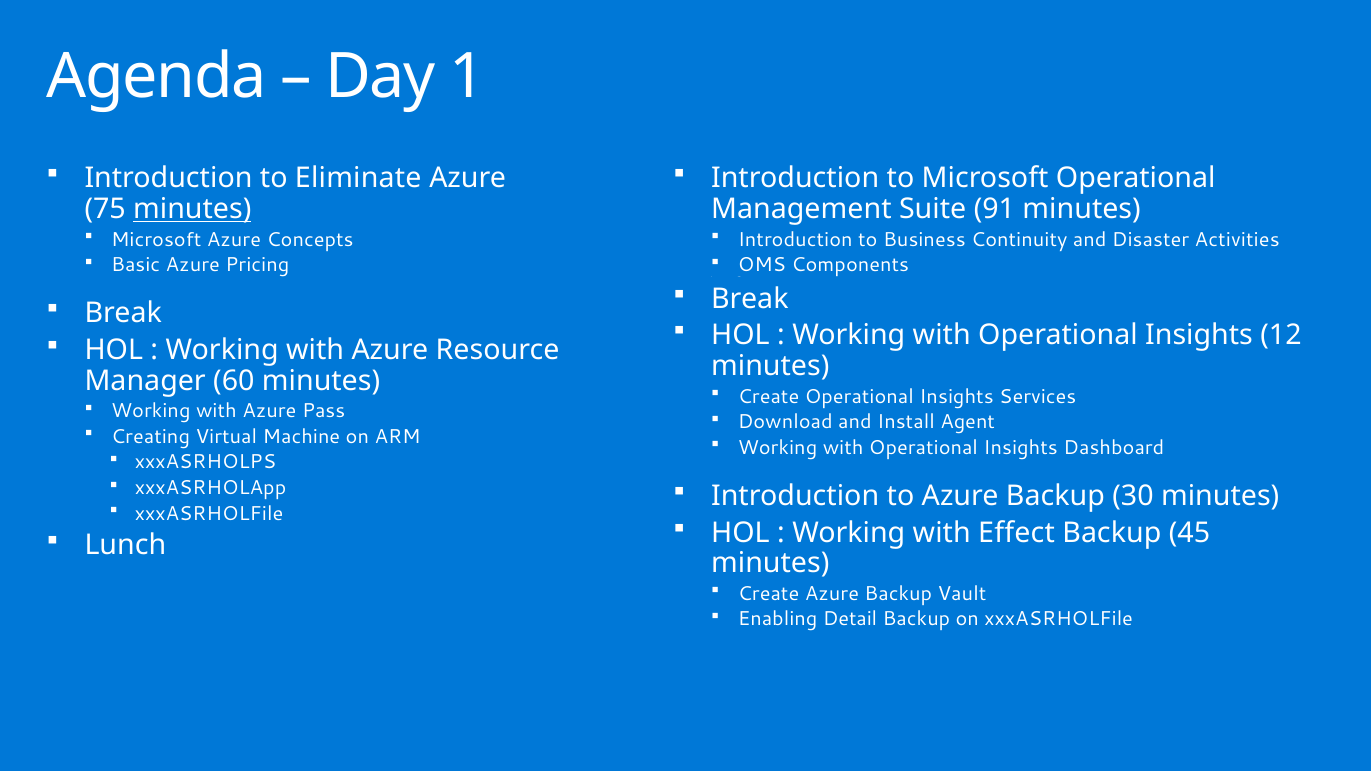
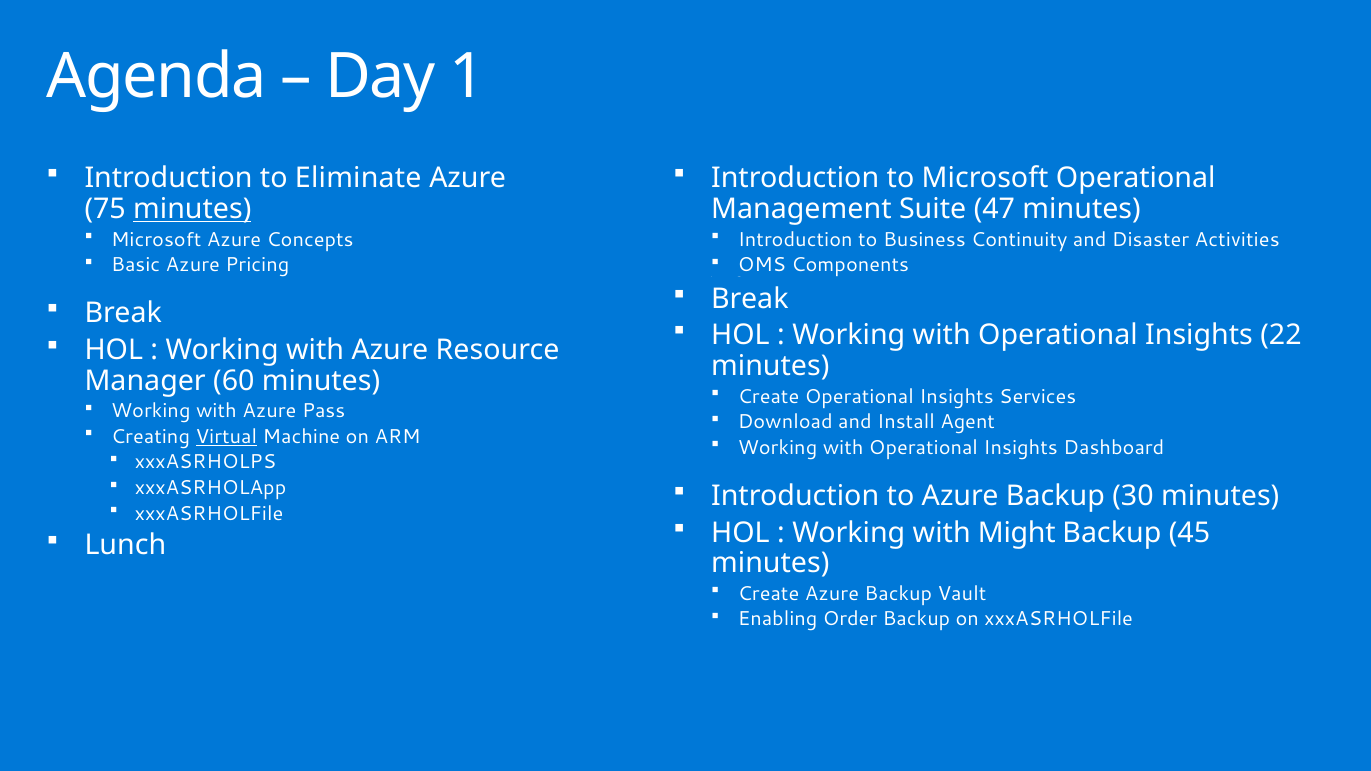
91: 91 -> 47 (994, 209)
12: 12 -> 22 (1281, 335)
Virtual underline: none -> present (226, 437)
Effect: Effect -> Might (1017, 533)
Detail: Detail -> Order (850, 619)
